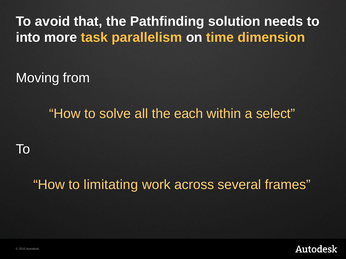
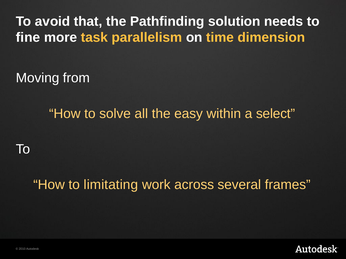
into: into -> fine (28, 38)
each: each -> easy (189, 114)
